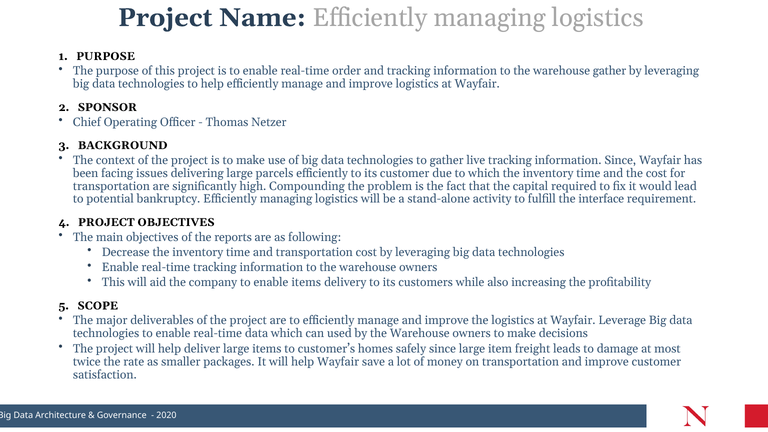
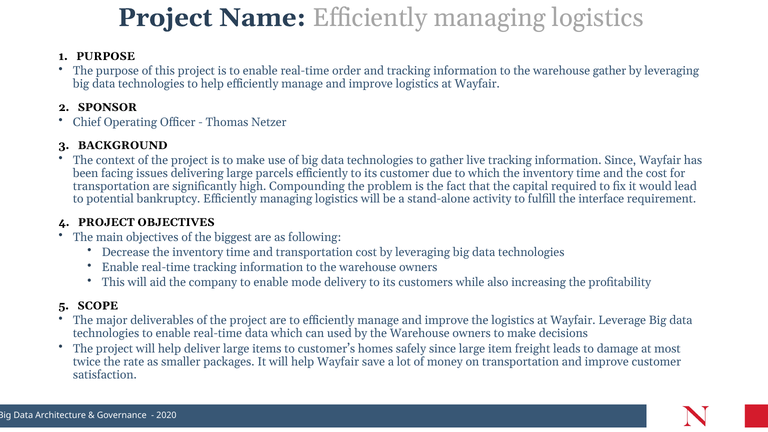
reports: reports -> biggest (233, 237)
enable items: items -> mode (306, 282)
